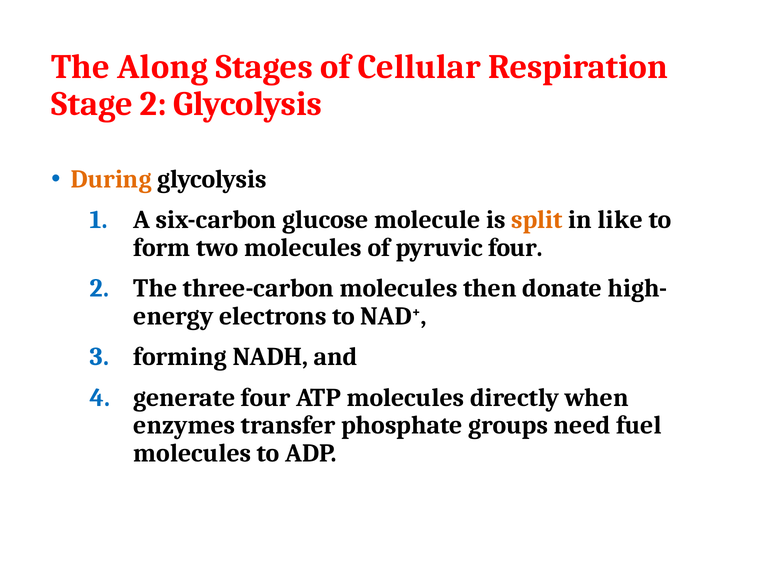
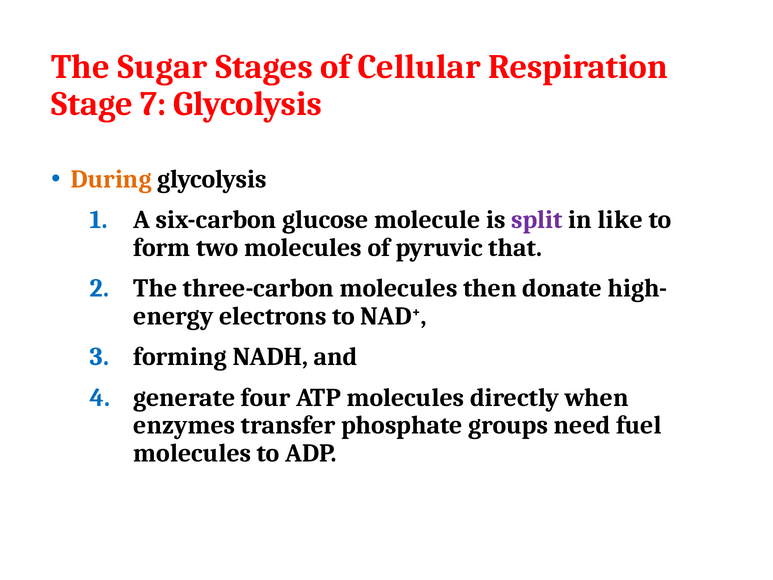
Along: Along -> Sugar (163, 67)
Stage 2: 2 -> 7 (153, 104)
split colour: orange -> purple (537, 220)
pyruvic four: four -> that (515, 248)
